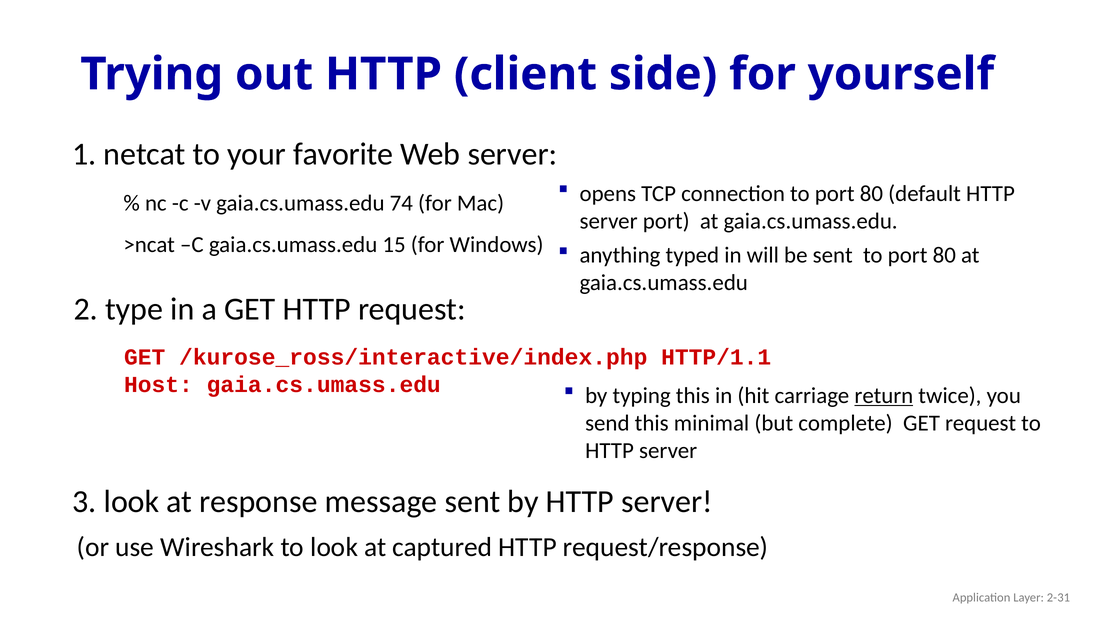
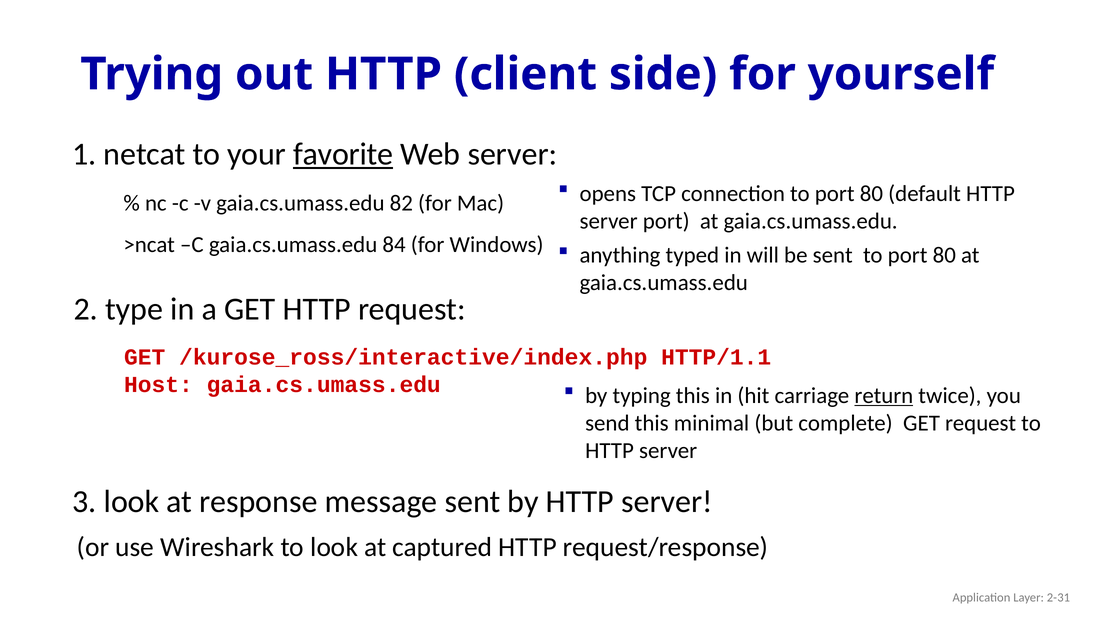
favorite underline: none -> present (343, 154)
74: 74 -> 82 (401, 203)
15: 15 -> 84 (394, 245)
